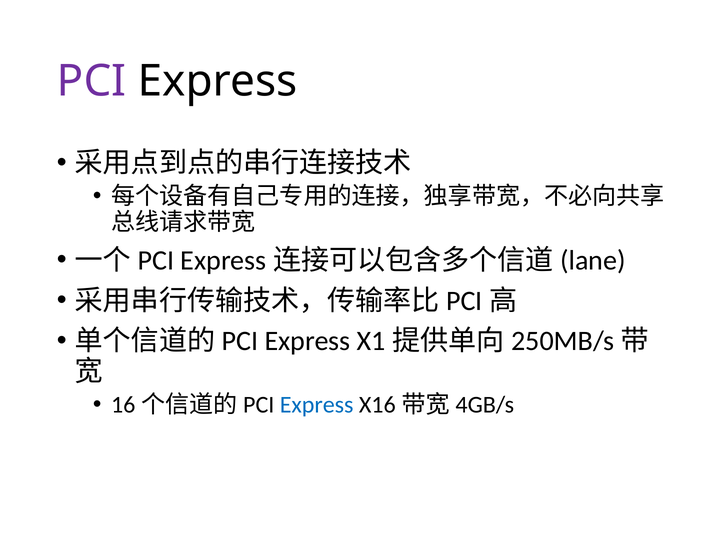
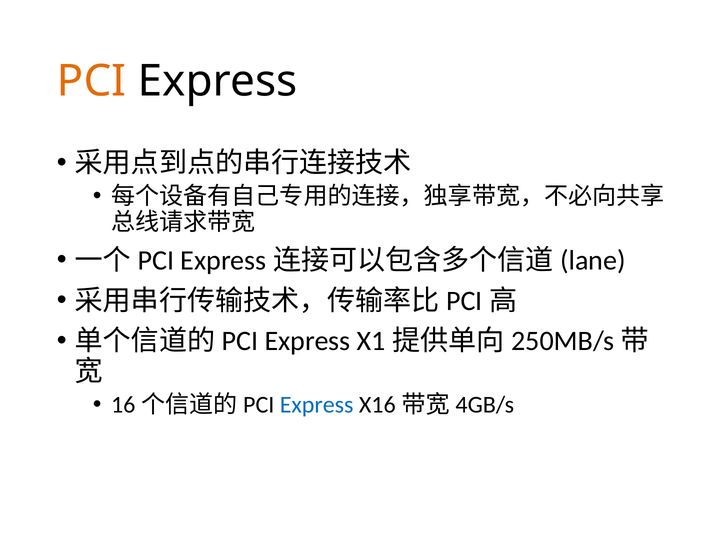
PCI colour: purple -> orange (92, 81)
